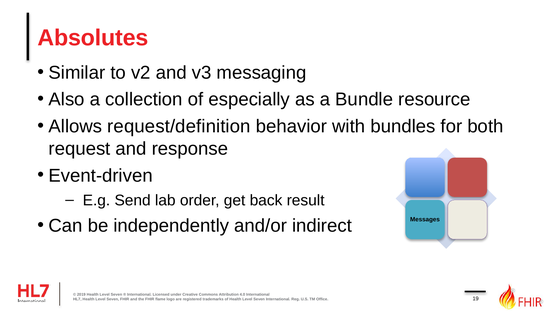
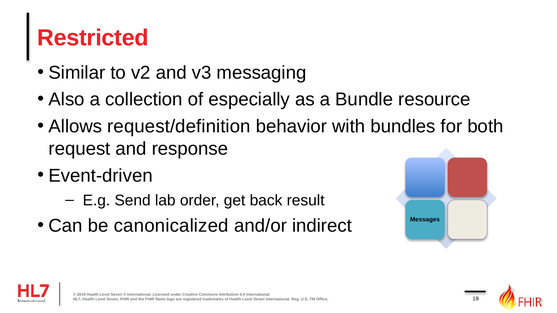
Absolutes: Absolutes -> Restricted (93, 38)
independently: independently -> canonicalized (171, 226)
